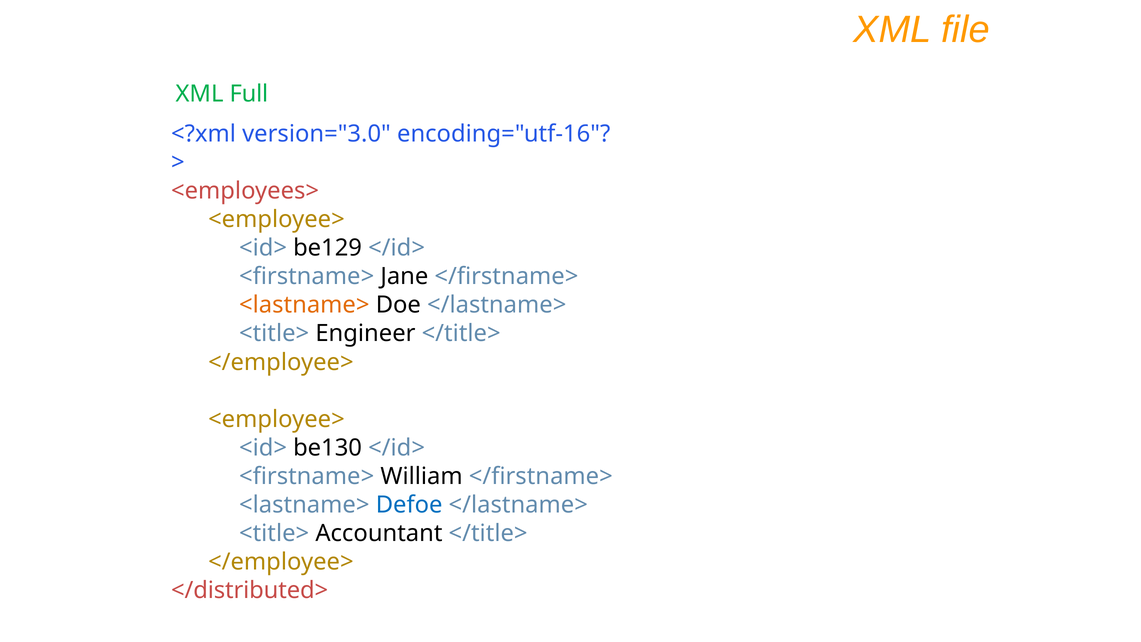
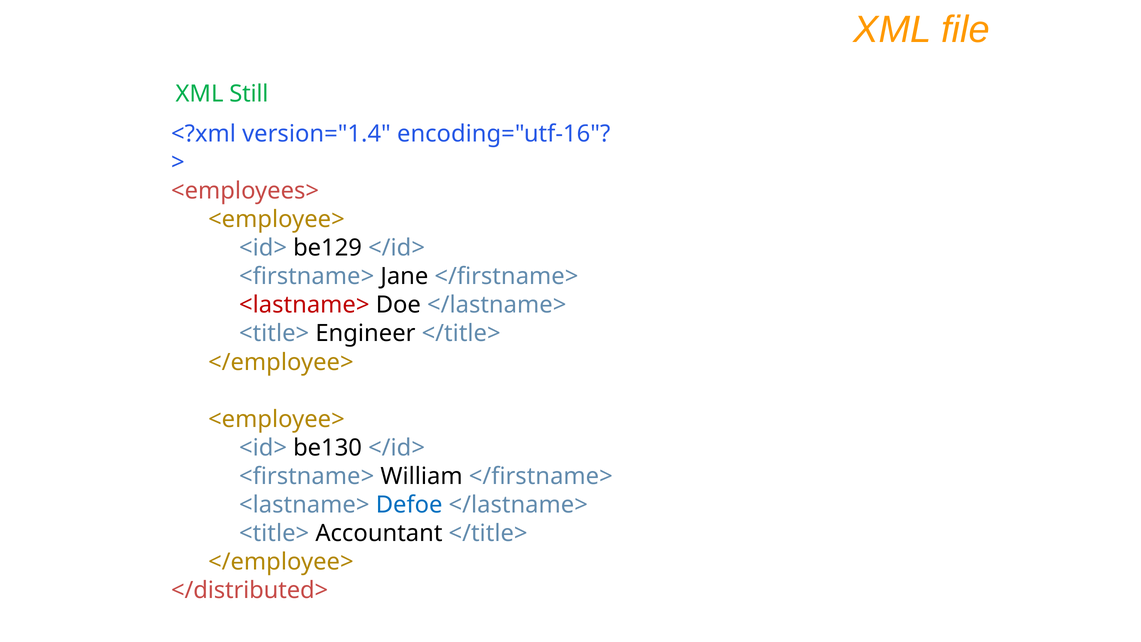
Full: Full -> Still (249, 94)
version="3.0: version="3.0 -> version="1.4 (316, 134)
<lastname> colour: orange -> red (304, 305)
